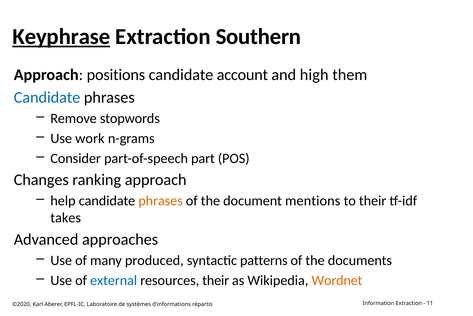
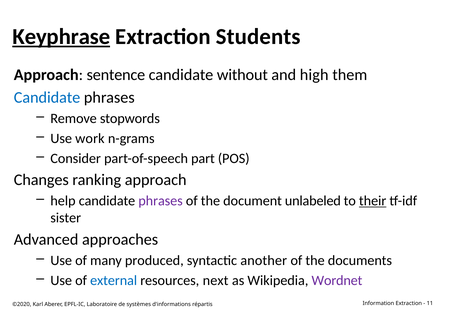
Southern: Southern -> Students (258, 37)
positions: positions -> sentence (116, 75)
account: account -> without (242, 75)
phrases colour: orange -> purple (161, 201)
mentions: mentions -> unlabeled (313, 201)
their underline: none -> present (373, 201)
takes: takes -> sister (66, 218)
patterns: patterns -> another (264, 260)
resources their: their -> next (216, 280)
Wordnet colour: orange -> purple (337, 280)
